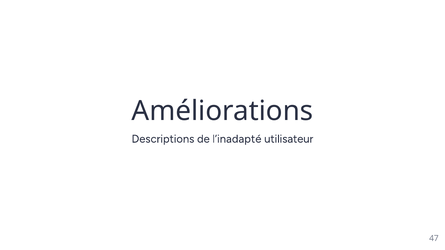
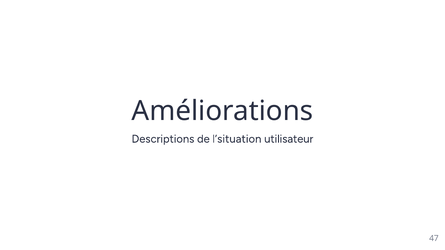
l’inadapté: l’inadapté -> l’situation (237, 139)
